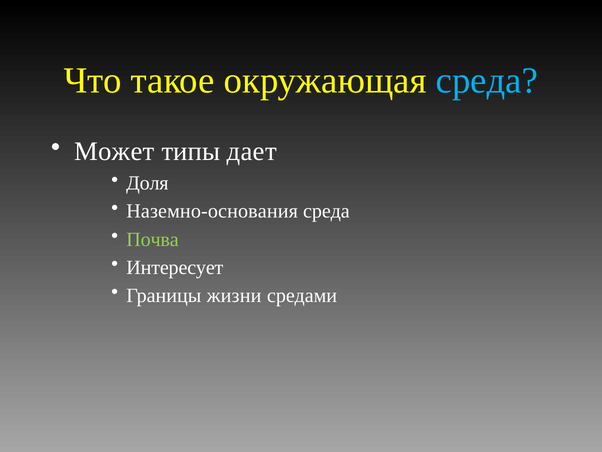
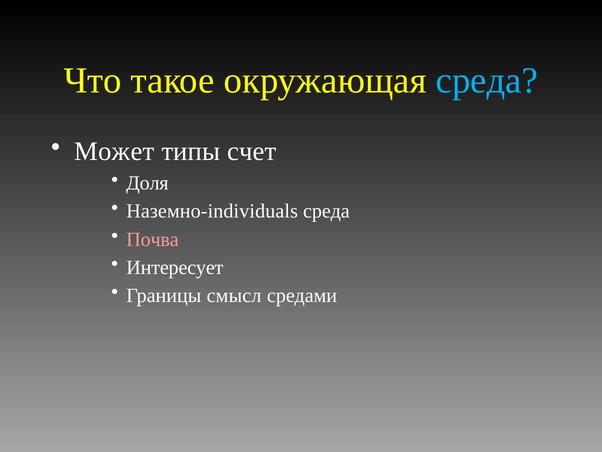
дает: дает -> счет (252, 151)
Наземно-основания: Наземно-основания -> Наземно-individuals (212, 211)
Почва colour: light green -> pink (152, 239)
жизни: жизни -> смысл (234, 295)
